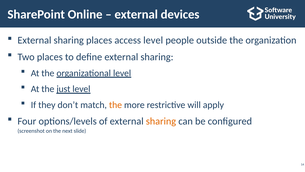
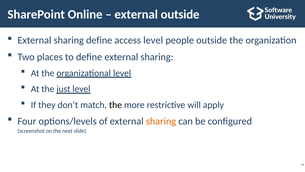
external devices: devices -> outside (180, 14)
sharing places: places -> define (99, 40)
the colour: orange -> black (115, 105)
